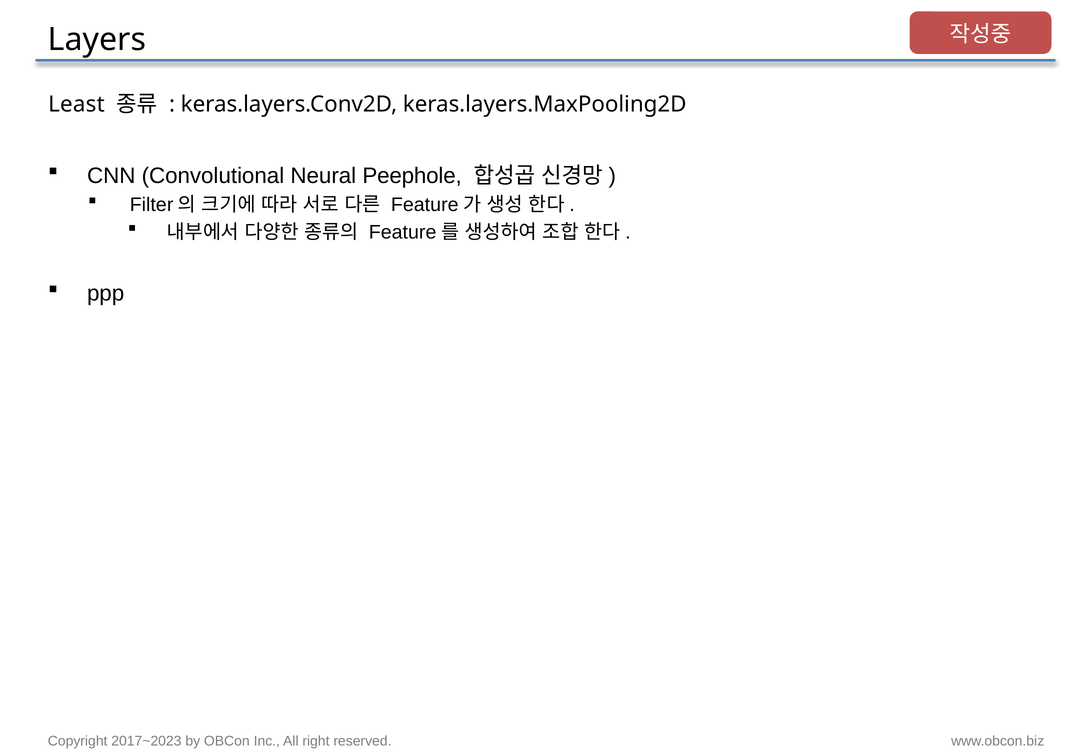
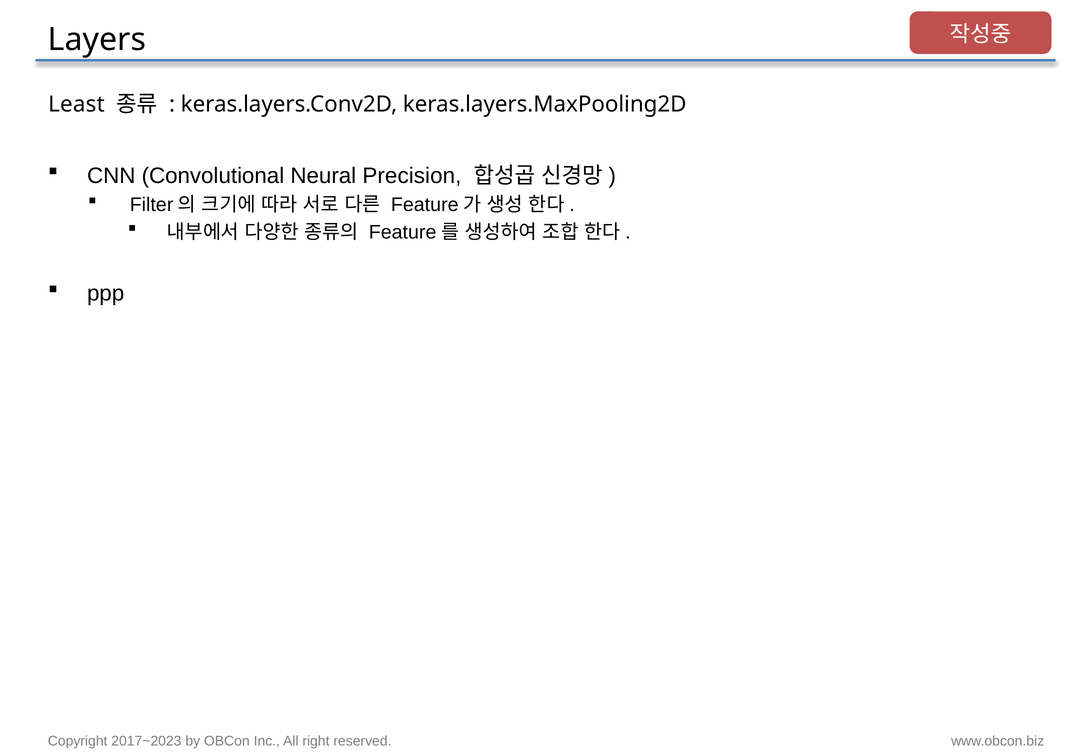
Peephole: Peephole -> Precision (412, 176)
